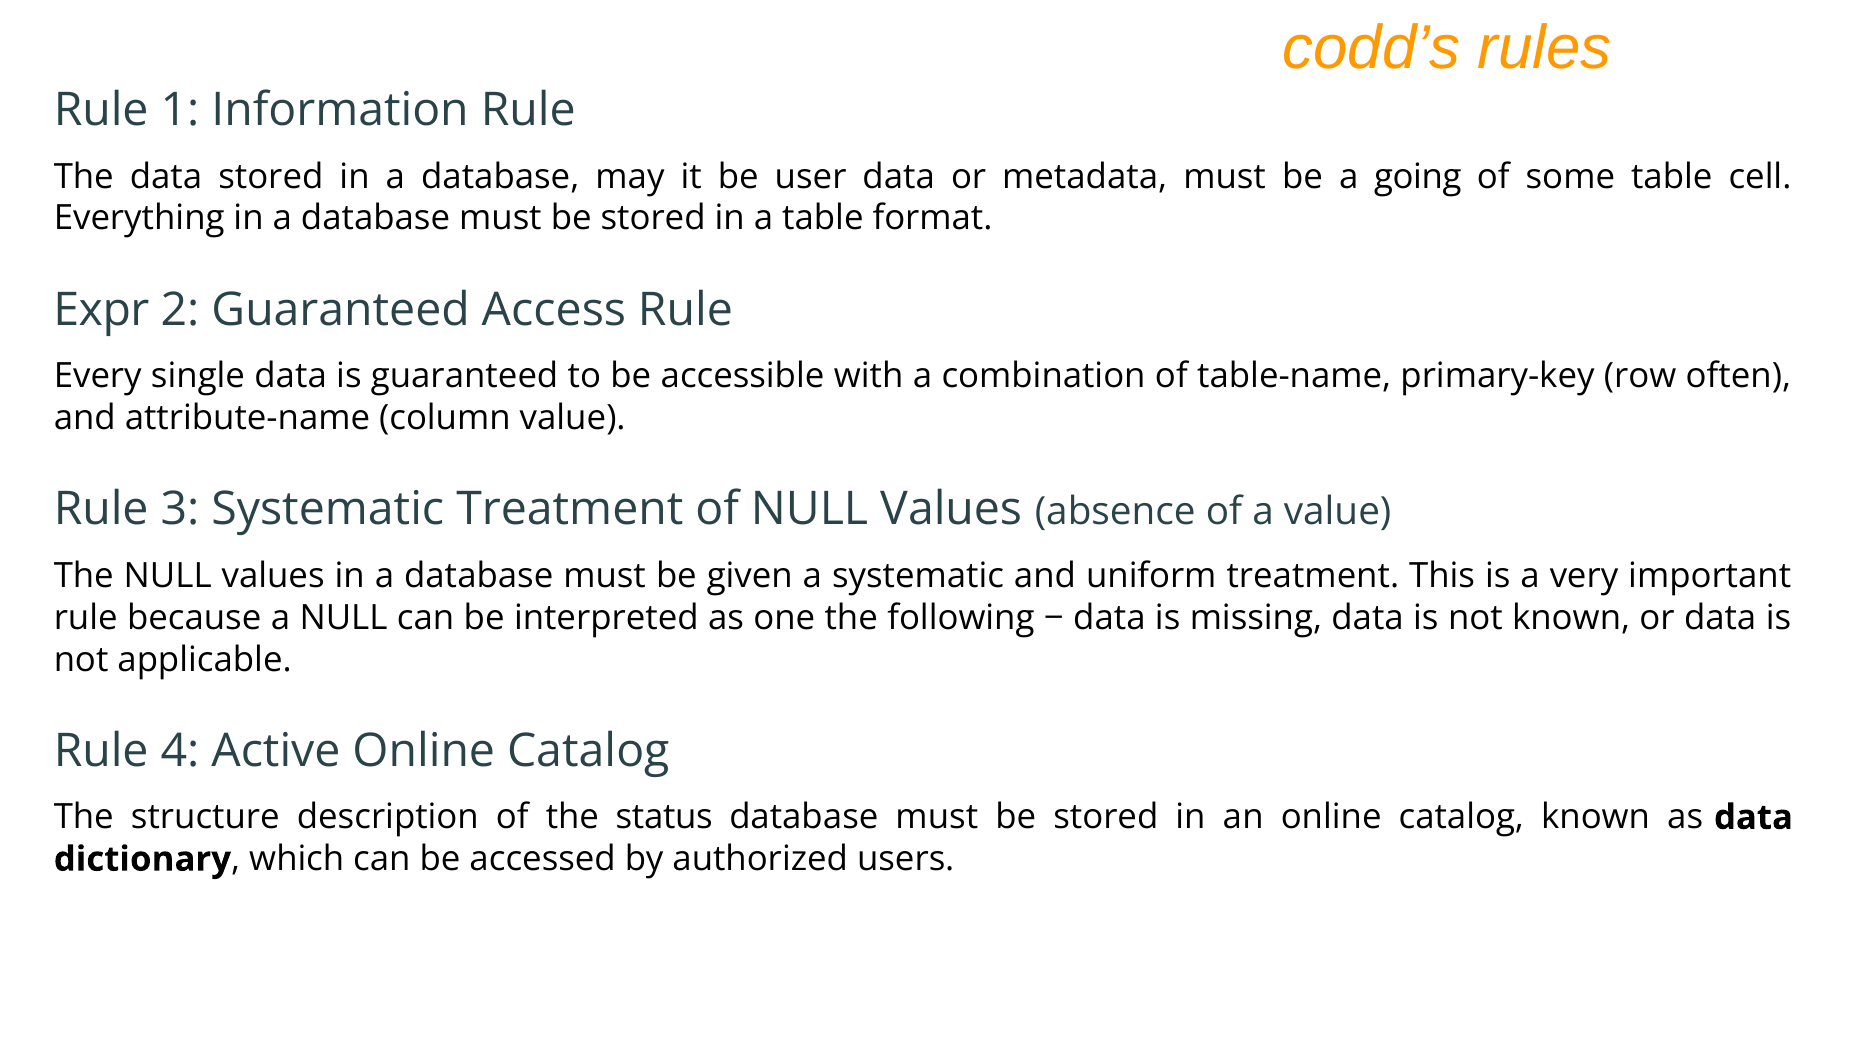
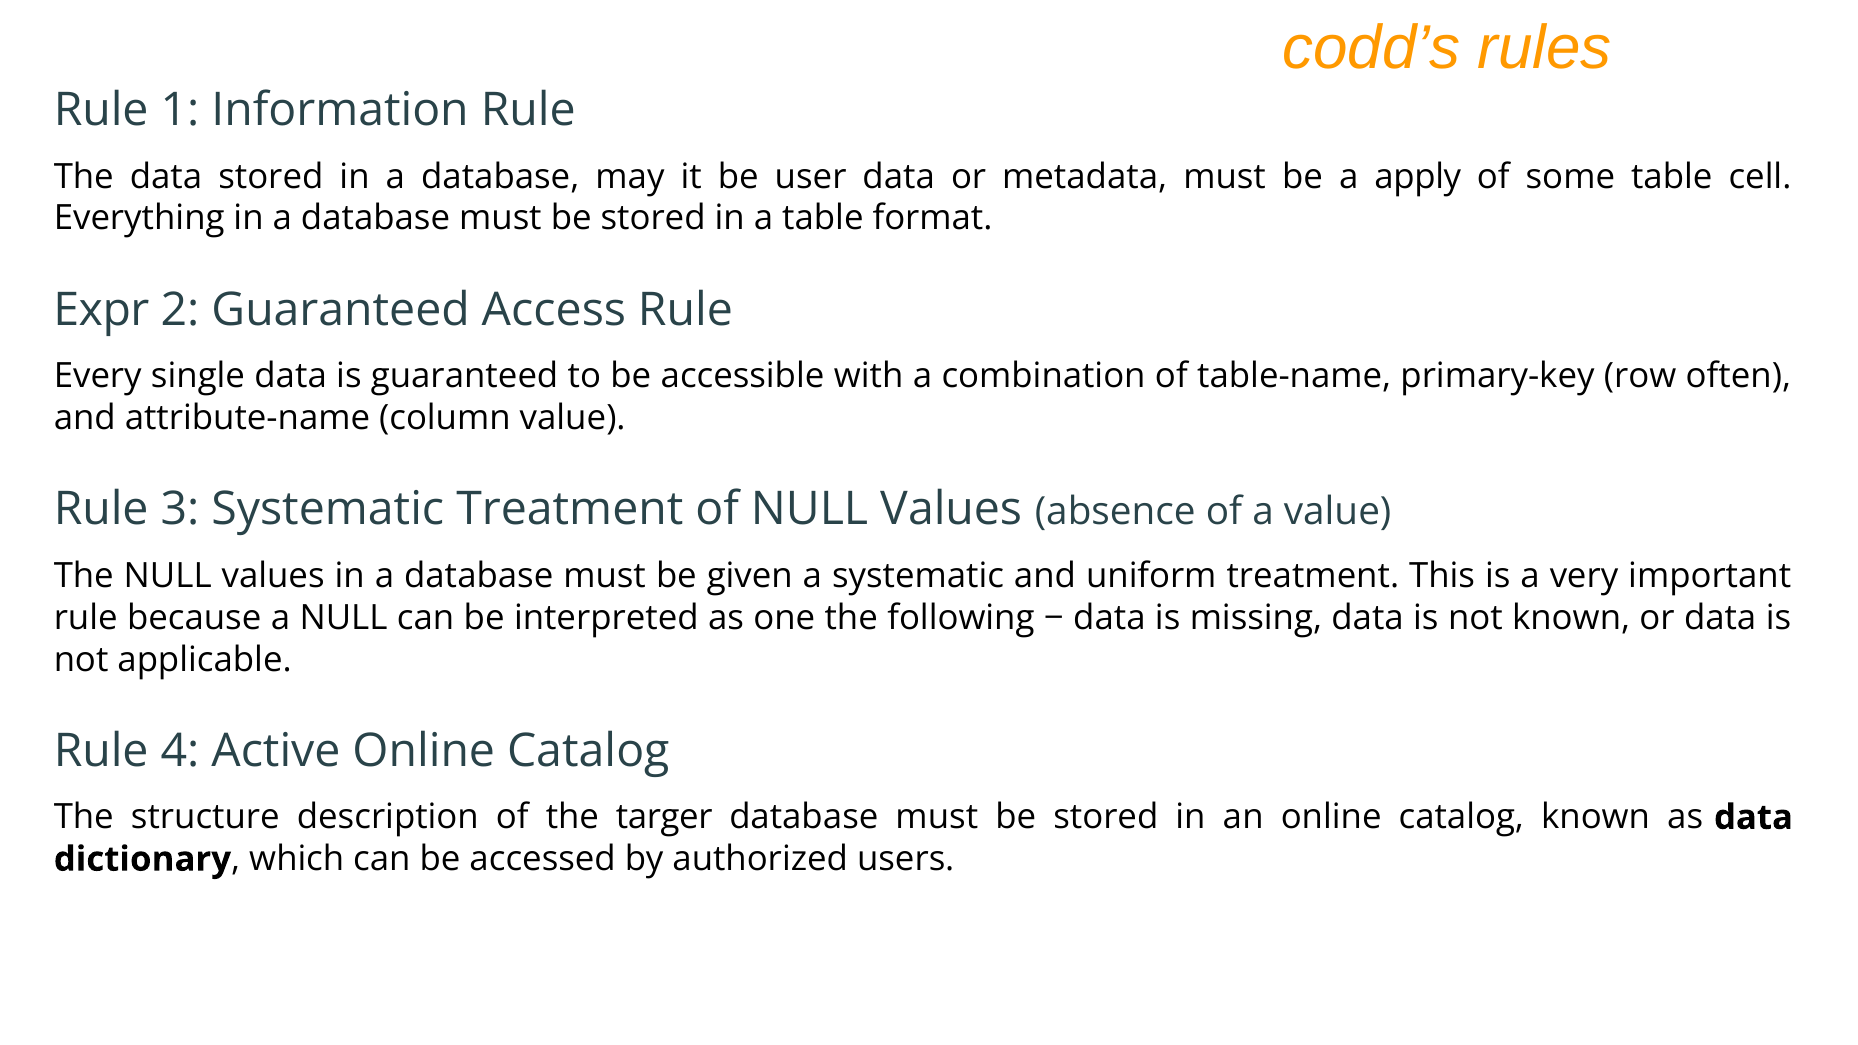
going: going -> apply (1418, 177)
status: status -> targer (664, 818)
